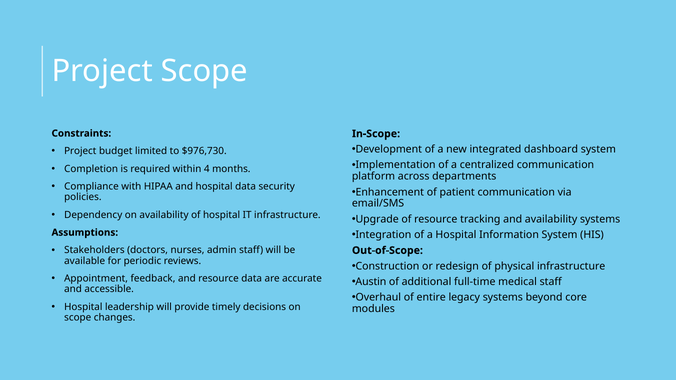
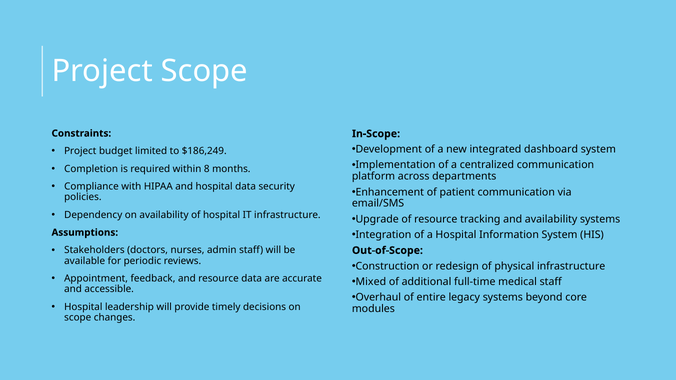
$976,730: $976,730 -> $186,249 (204, 151)
4: 4 -> 8 (207, 169)
Austin: Austin -> Mixed (371, 282)
